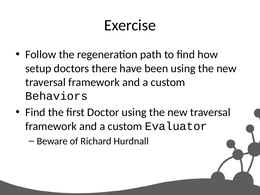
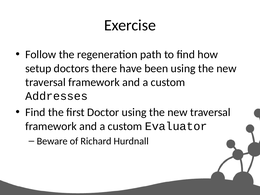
Behaviors: Behaviors -> Addresses (57, 96)
